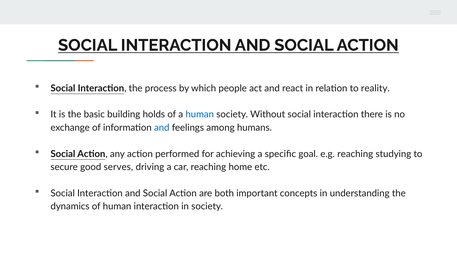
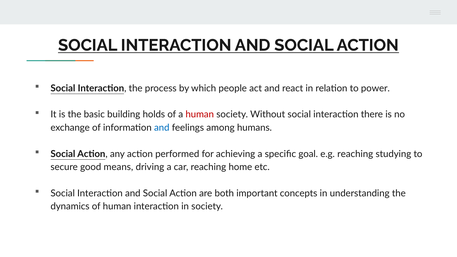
reality: reality -> power (375, 88)
human colour: blue -> red (200, 115)
serves: serves -> means (118, 167)
